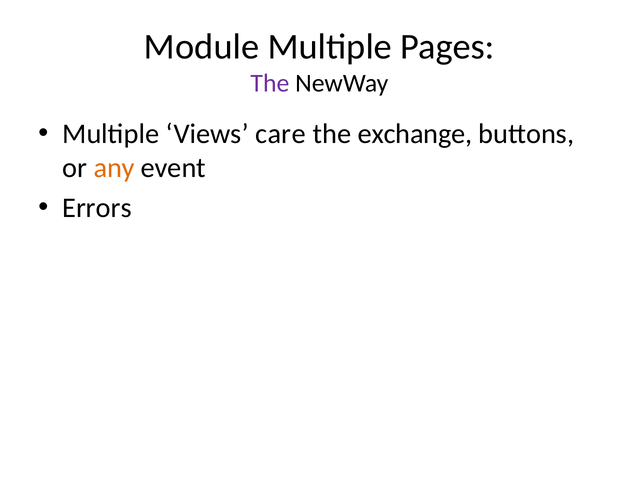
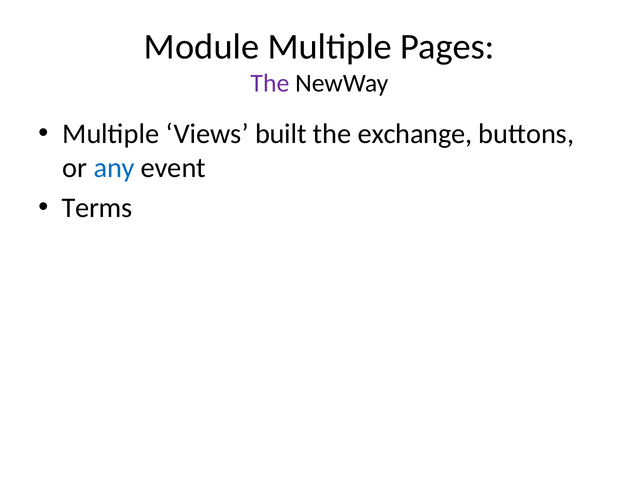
care: care -> built (281, 134)
any colour: orange -> blue (114, 168)
Errors: Errors -> Terms (97, 208)
